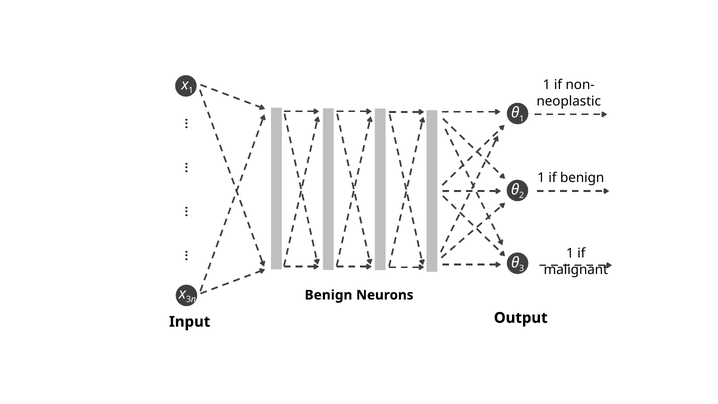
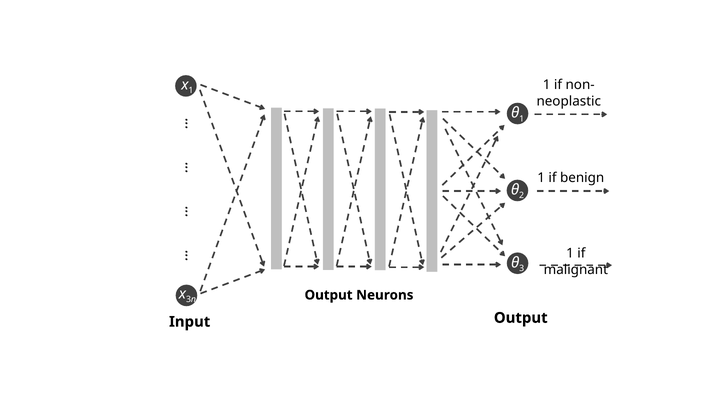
Benign: Benign -> Output (329, 295)
